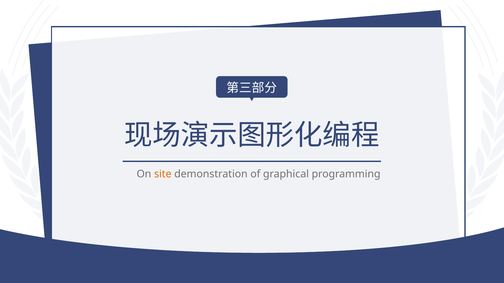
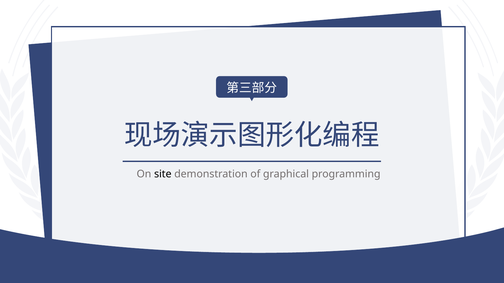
site colour: orange -> black (163, 174)
